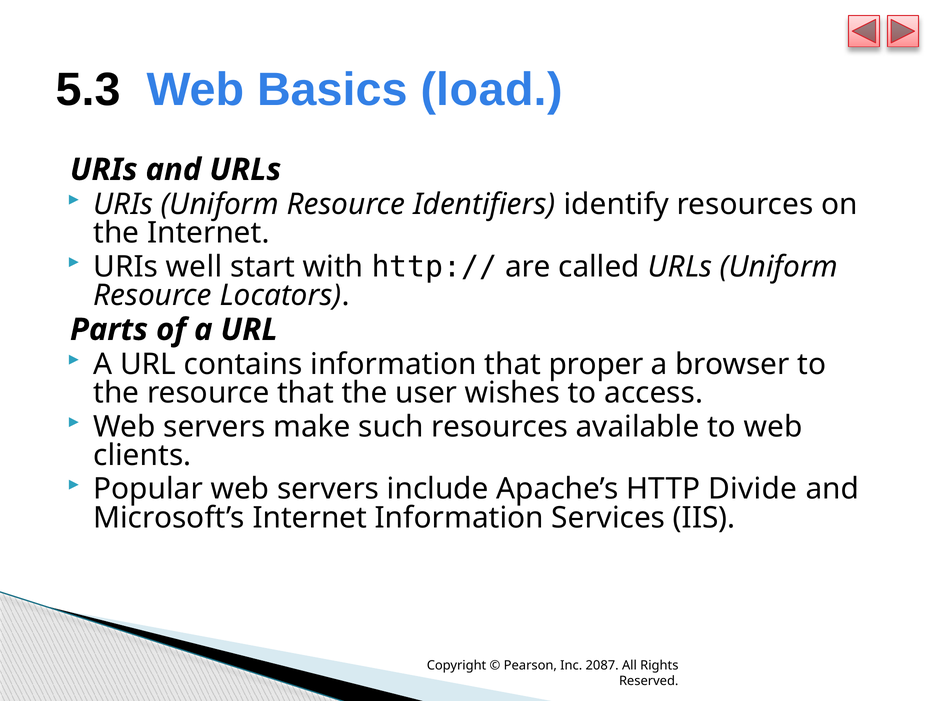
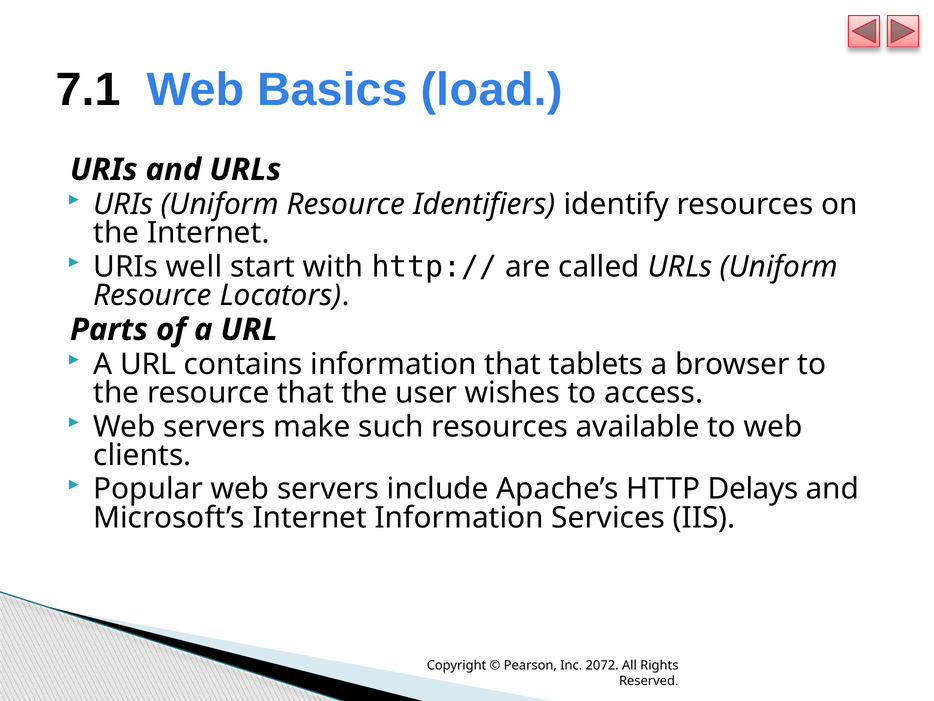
5.3: 5.3 -> 7.1 (88, 90)
proper: proper -> tablets (596, 364)
Divide: Divide -> Delays (753, 489)
2087: 2087 -> 2072 (602, 665)
